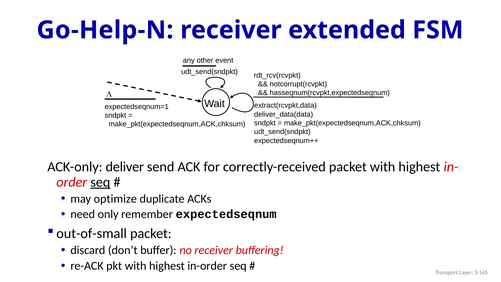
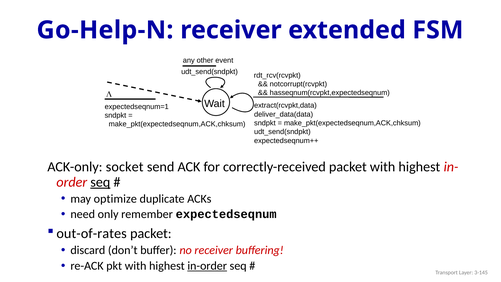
deliver: deliver -> socket (125, 167)
out-of-small: out-of-small -> out-of-rates (92, 233)
in-order underline: none -> present (207, 266)
